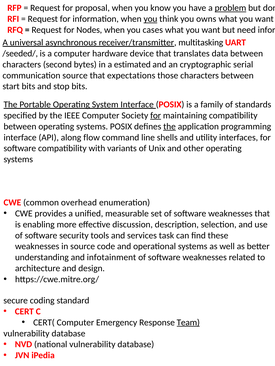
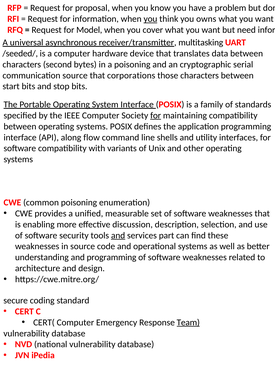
problem underline: present -> none (230, 8)
Nodes: Nodes -> Model (89, 30)
cases: cases -> cover (153, 30)
a estimated: estimated -> poisoning (132, 65)
expectations: expectations -> corporations (131, 76)
the underline: present -> none (169, 127)
common overhead: overhead -> poisoning (79, 203)
and underline: none -> present (118, 236)
task: task -> part (167, 236)
and infotainment: infotainment -> programming (112, 258)
